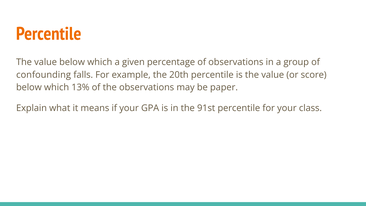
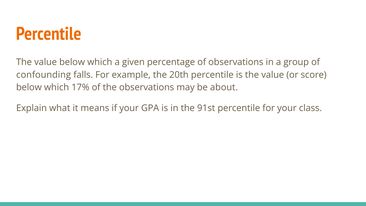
13%: 13% -> 17% (80, 87)
paper: paper -> about (224, 87)
